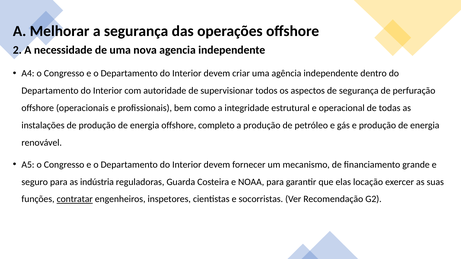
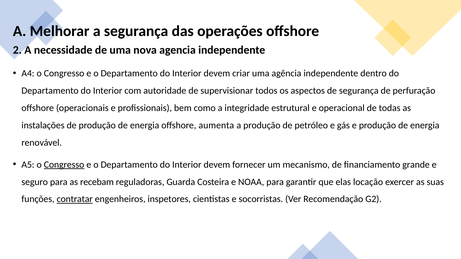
completo: completo -> aumenta (216, 125)
Congresso underline: none -> present (64, 165)
indústria: indústria -> recebam (97, 182)
